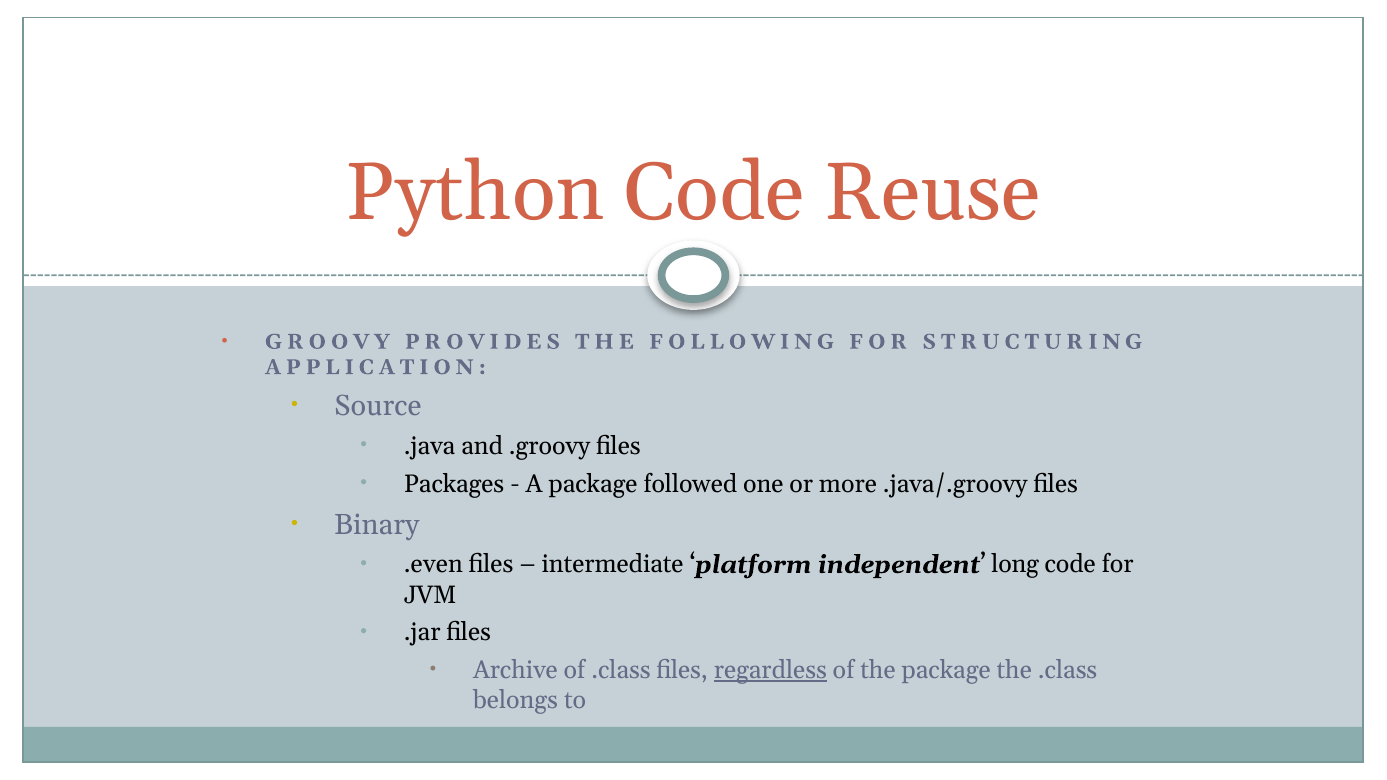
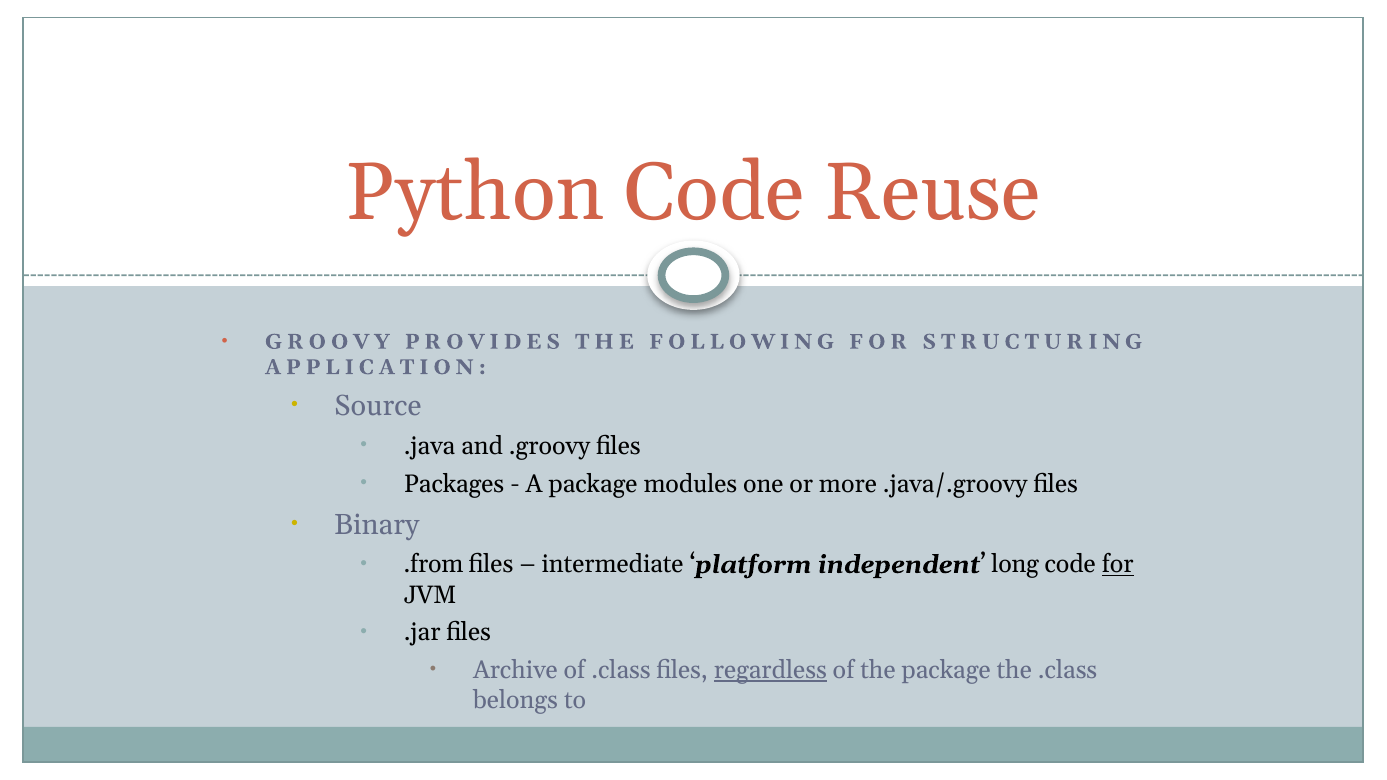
followed: followed -> modules (690, 484)
.even: .even -> .from (434, 565)
for underline: none -> present (1118, 565)
